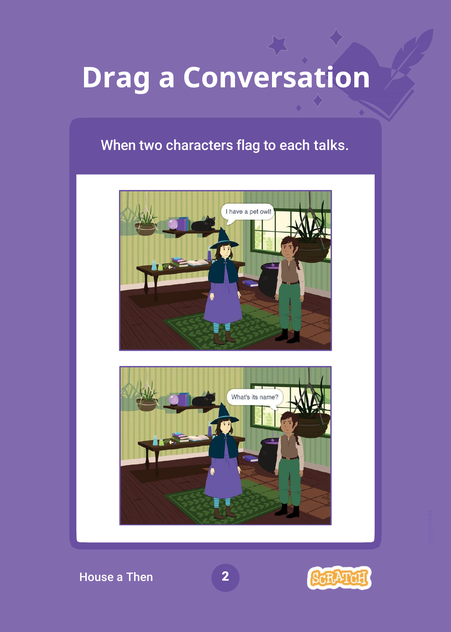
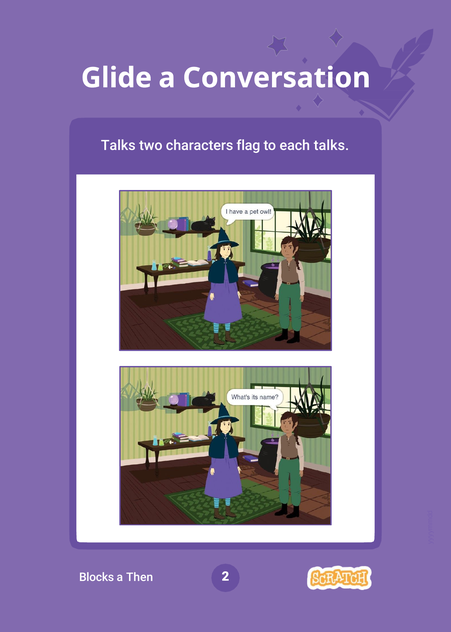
Drag: Drag -> Glide (116, 78)
When: When -> Talks (118, 145)
House: House -> Blocks (97, 577)
